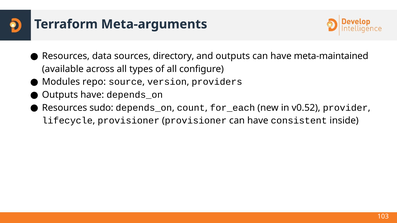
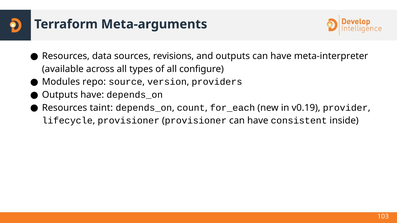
directory: directory -> revisions (174, 56)
meta-maintained: meta-maintained -> meta-interpreter (331, 56)
sudo: sudo -> taint (101, 108)
v0.52: v0.52 -> v0.19 (306, 108)
